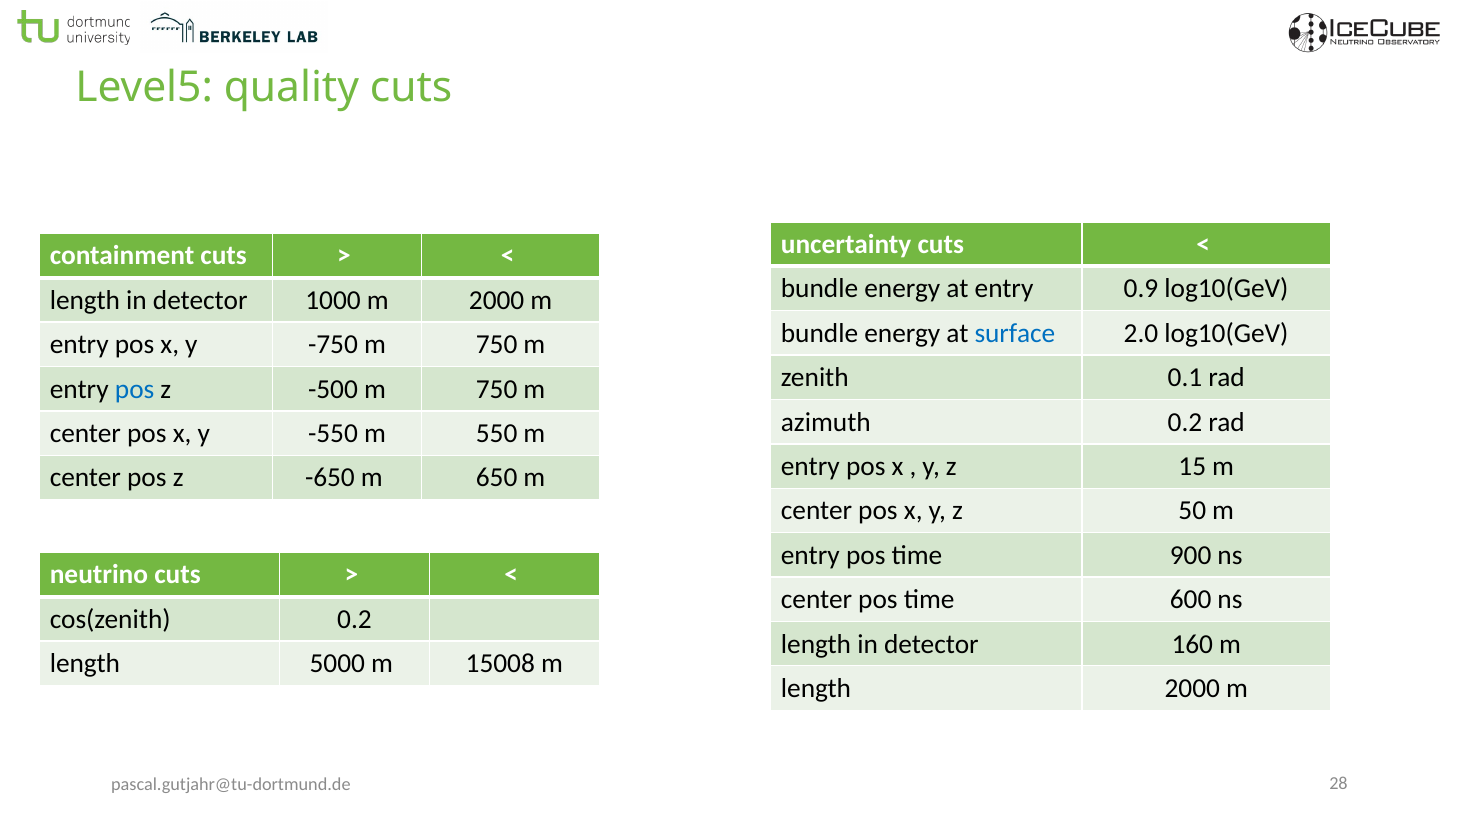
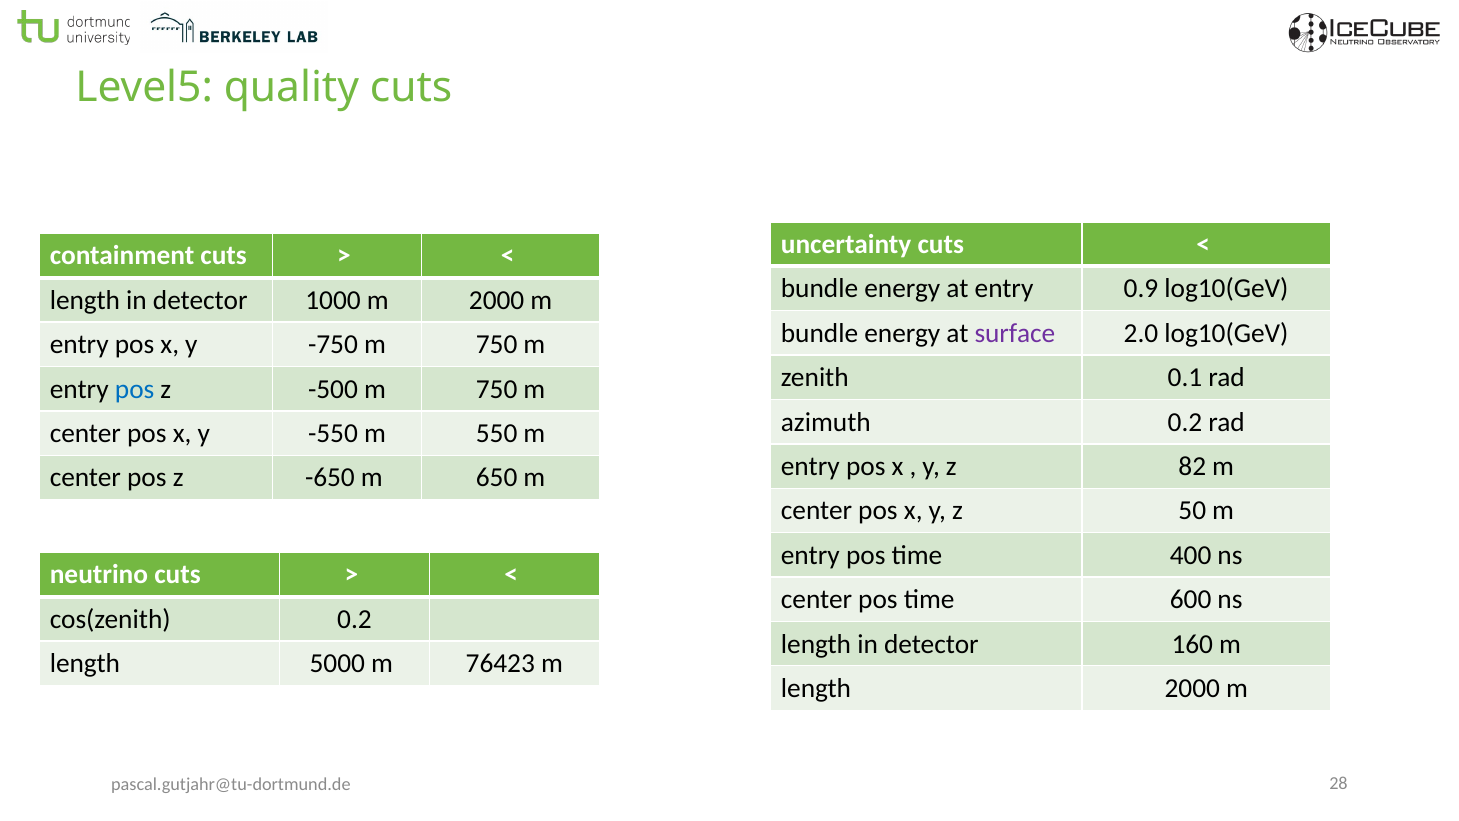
surface colour: blue -> purple (1015, 333)
15: 15 -> 82 (1192, 466)
900: 900 -> 400 (1191, 555)
15008: 15008 -> 76423 (500, 663)
